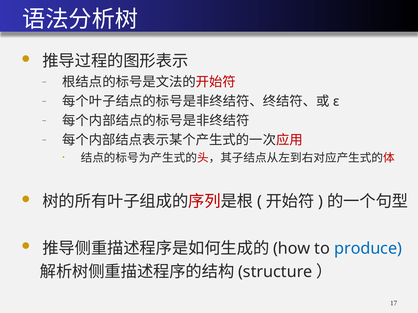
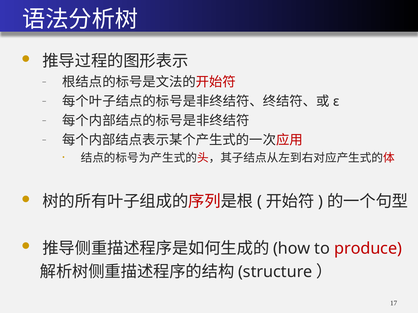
produce colour: blue -> red (368, 249)
